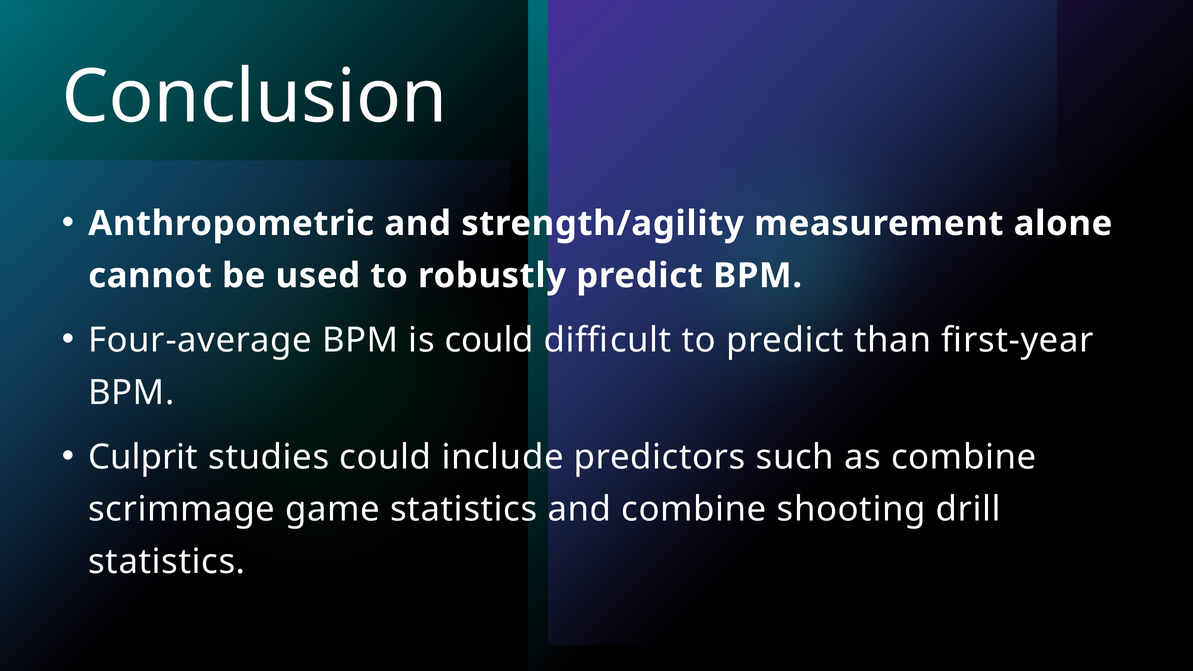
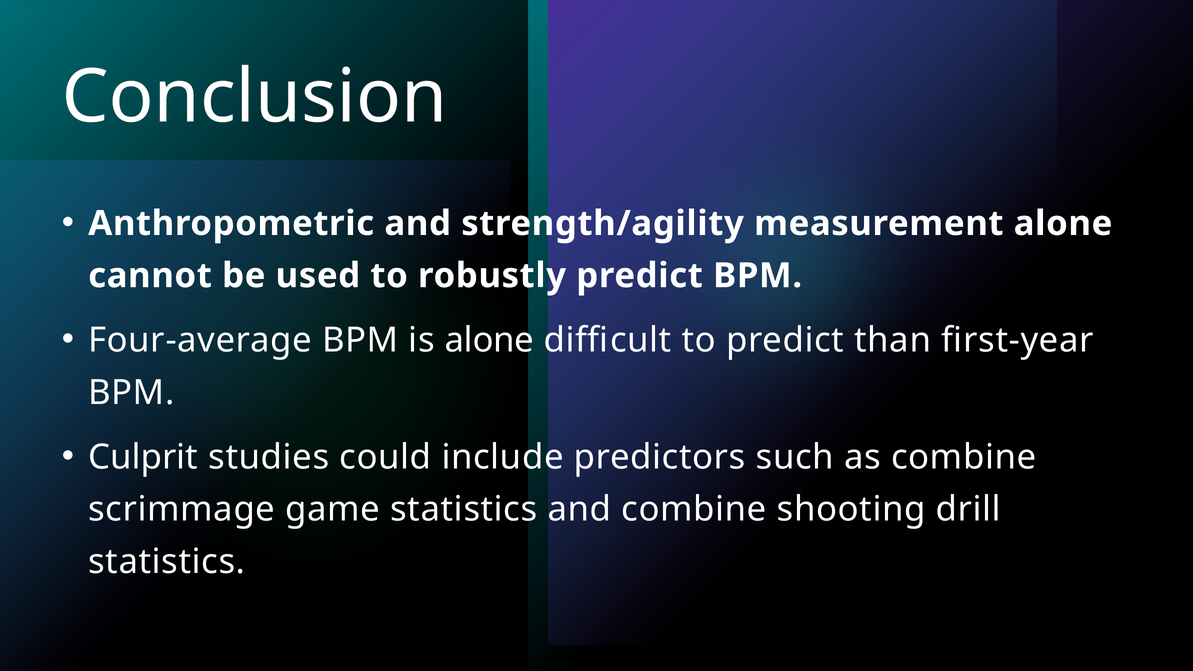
is could: could -> alone (489, 340)
